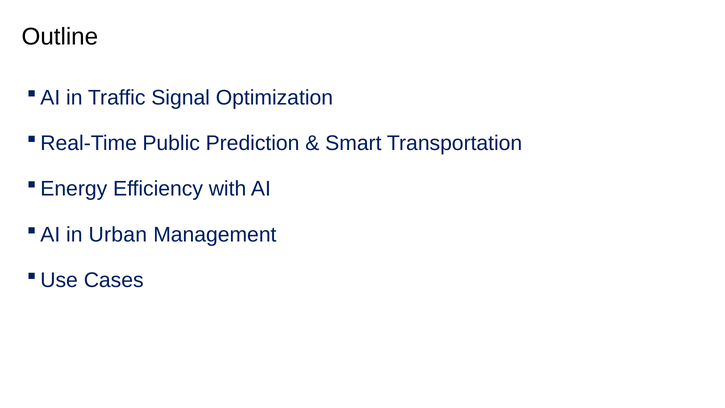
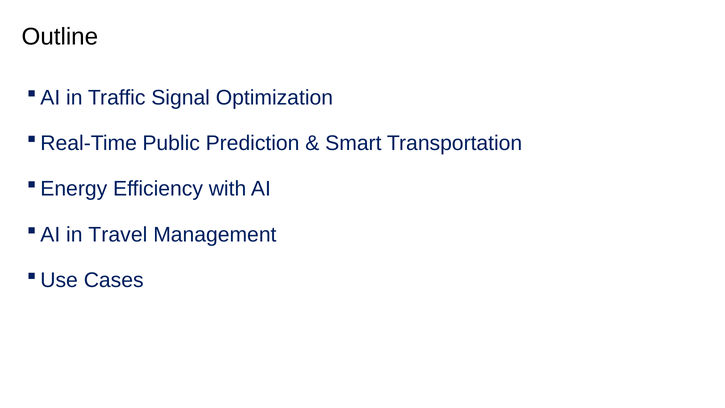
Urban: Urban -> Travel (118, 234)
